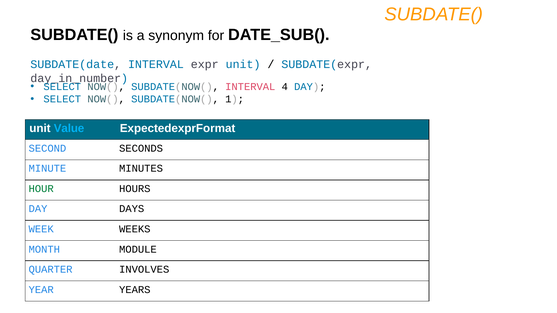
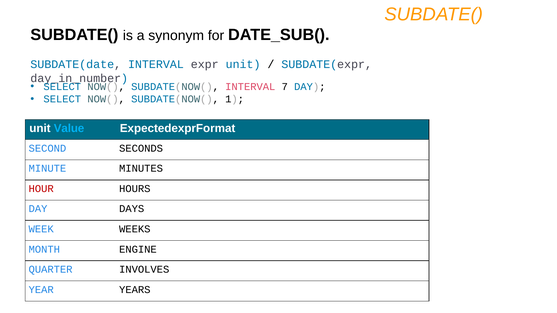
4: 4 -> 7 (285, 87)
HOUR colour: green -> red (41, 189)
MODULE: MODULE -> ENGINE (138, 249)
